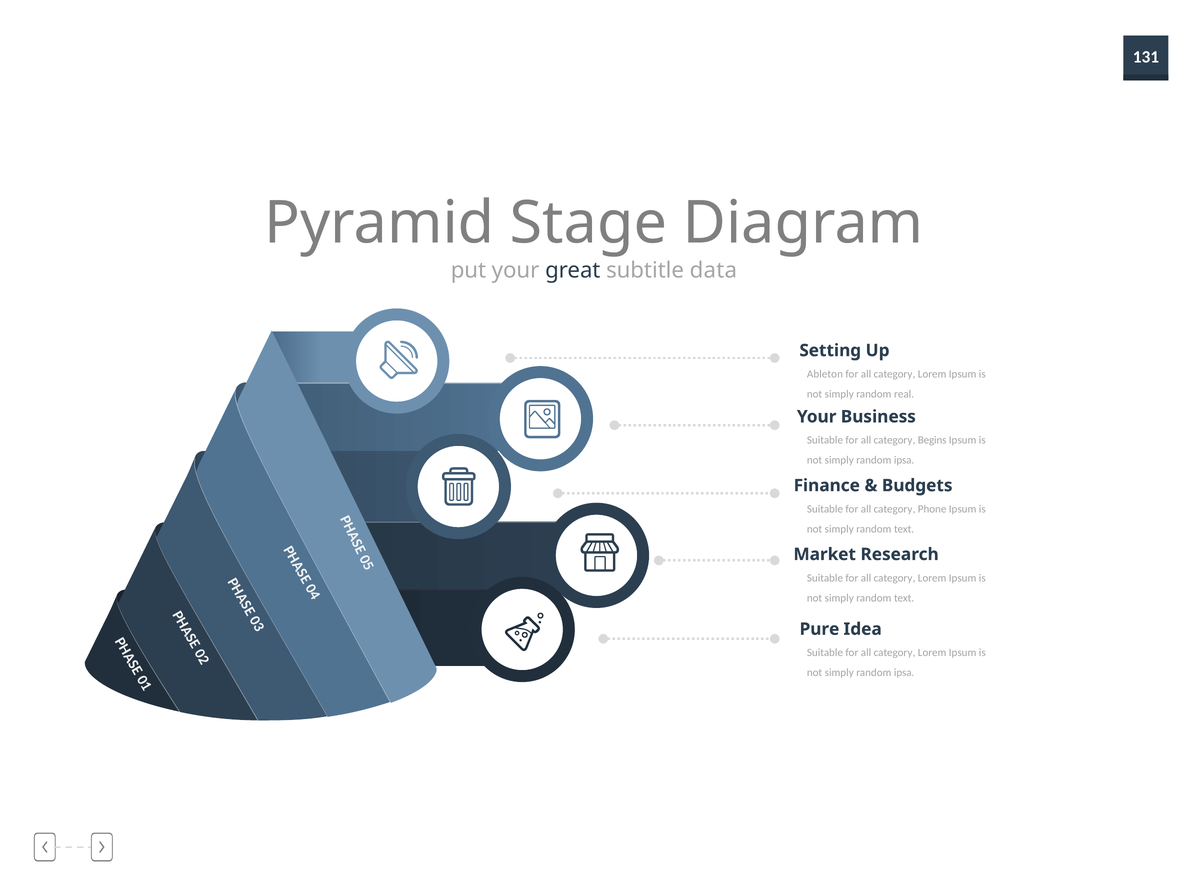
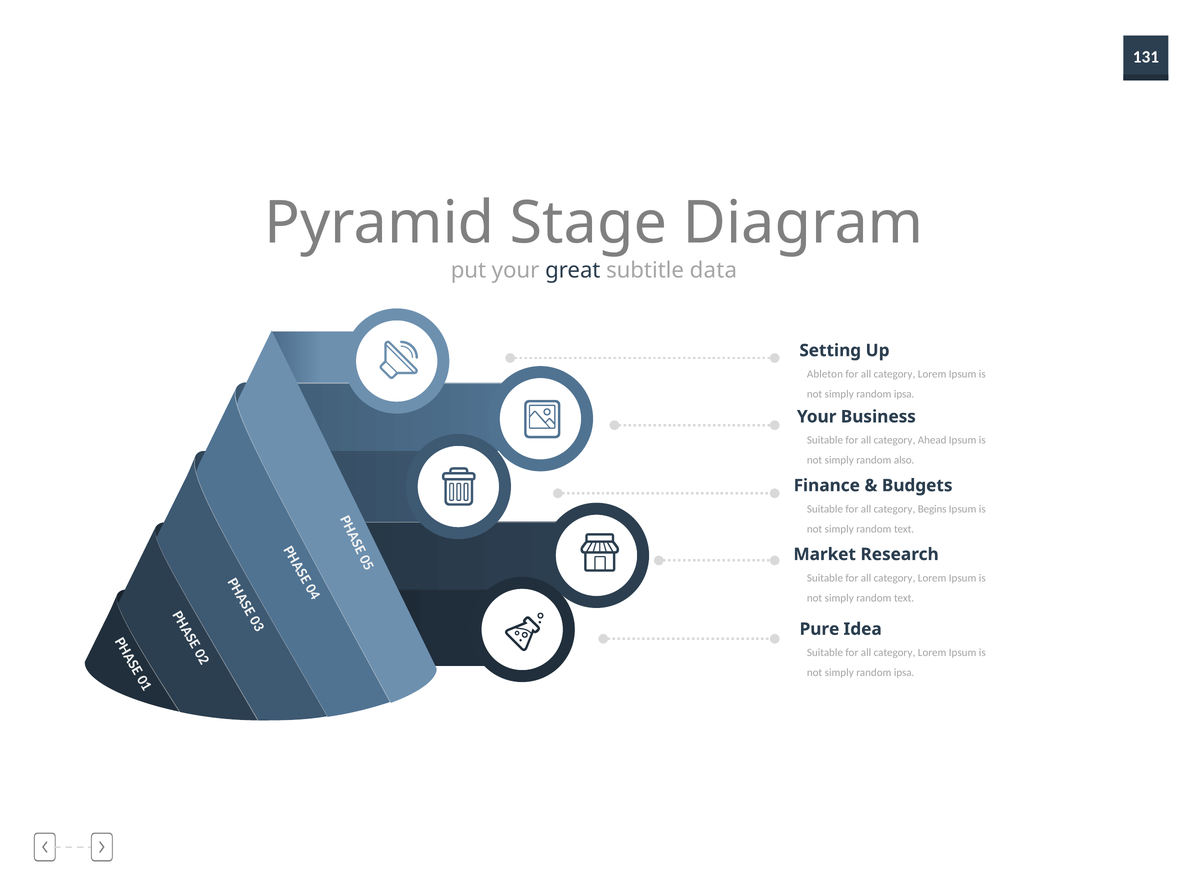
real: real -> ipsa (904, 394)
Begins: Begins -> Ahead (932, 440)
ipsa: ipsa -> also (904, 460)
Phone: Phone -> Begins (932, 509)
